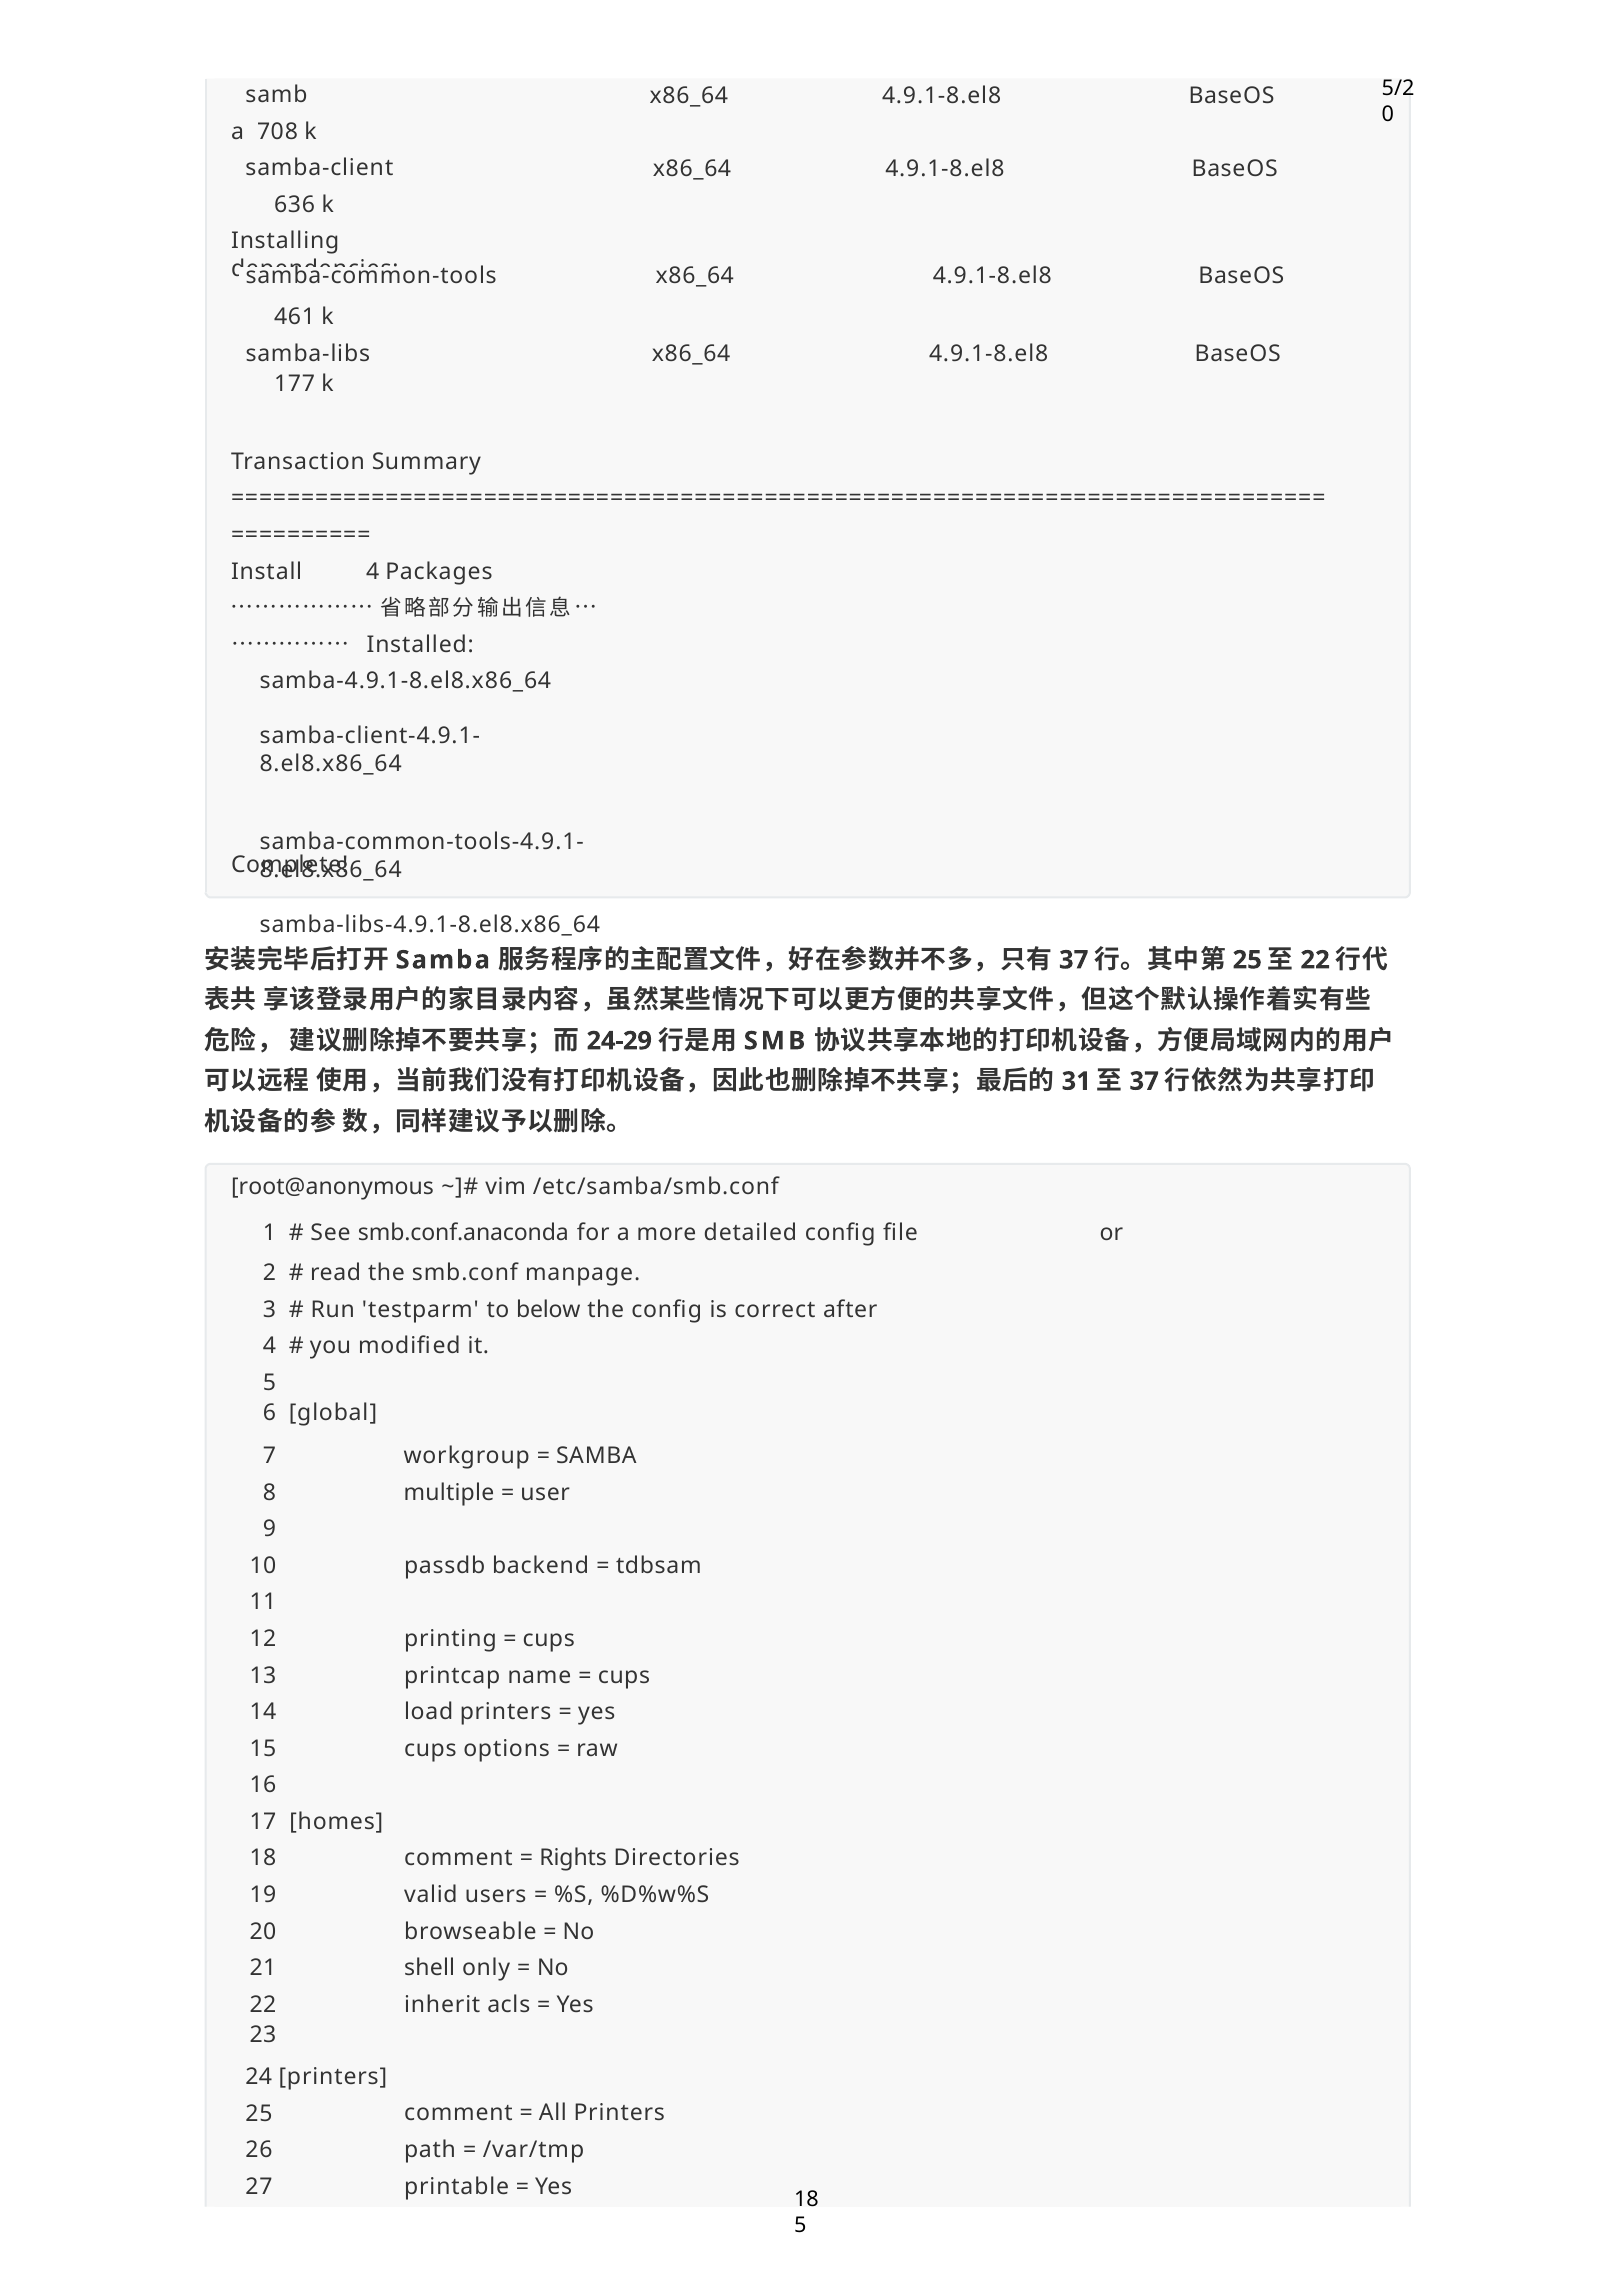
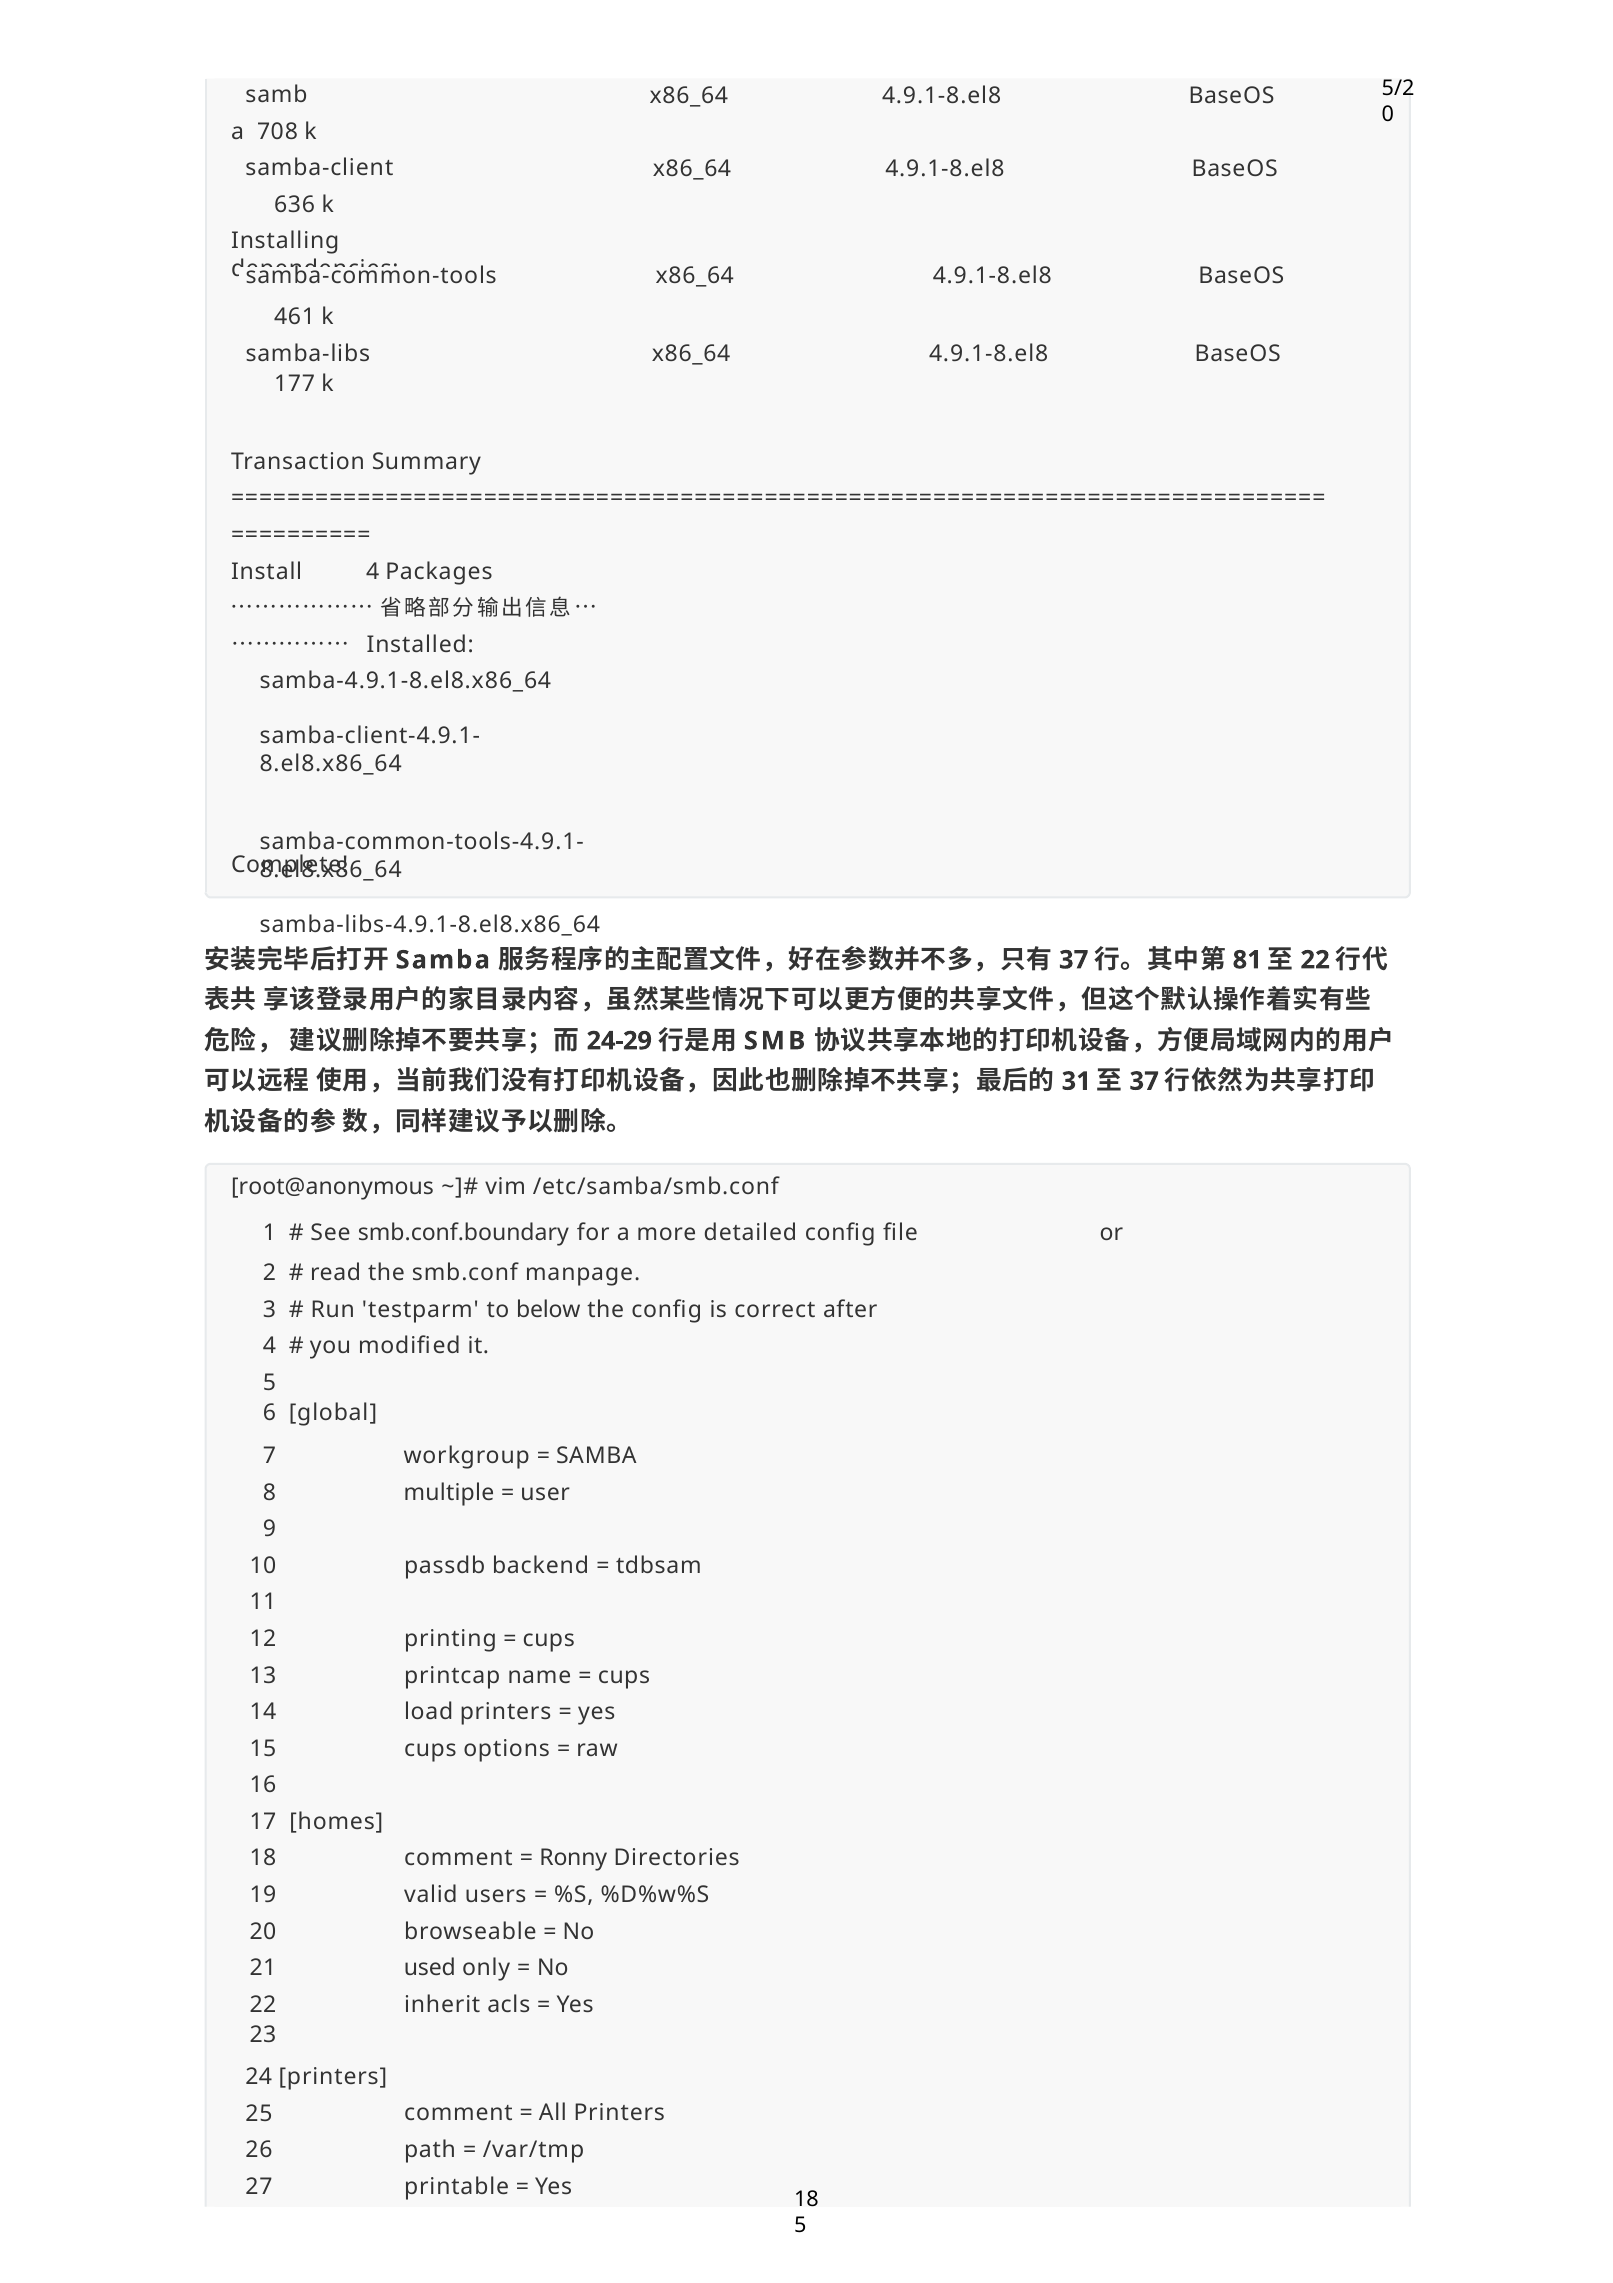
25: 25 -> 81 (1247, 960)
smb.conf.anaconda: smb.conf.anaconda -> smb.conf.boundary (463, 1232)
Rights: Rights -> Ronny (573, 1858)
shell: shell -> used (430, 1968)
